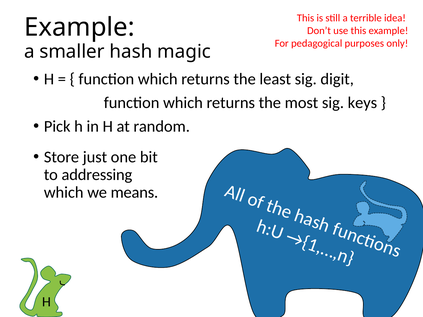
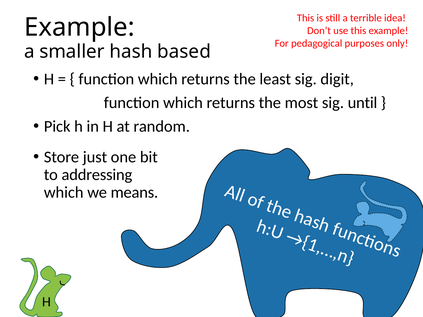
magic: magic -> based (184, 52)
keys: keys -> until (362, 103)
